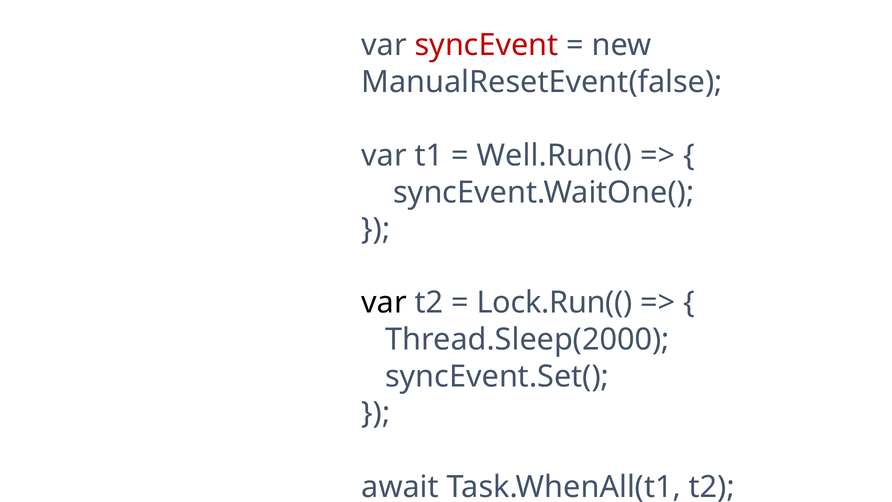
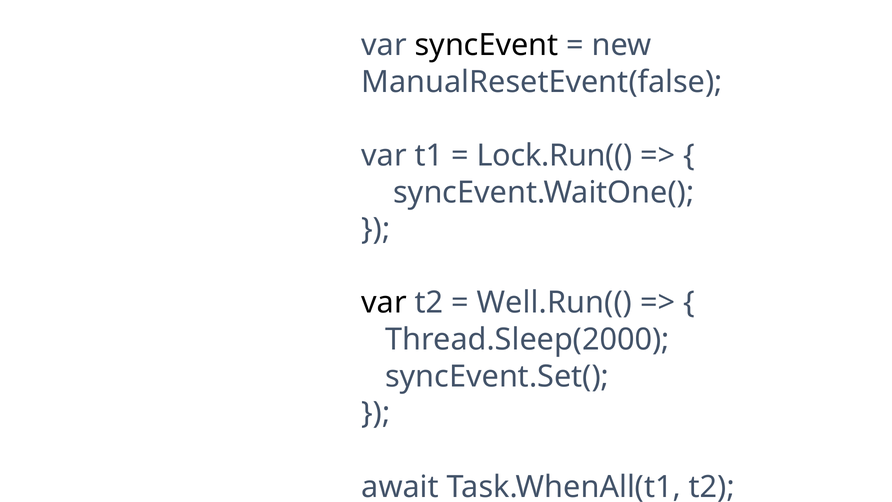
syncEvent colour: red -> black (487, 45)
Well.Run((: Well.Run(( -> Lock.Run(( (555, 155)
Lock.Run((: Lock.Run(( -> Well.Run(( (554, 303)
